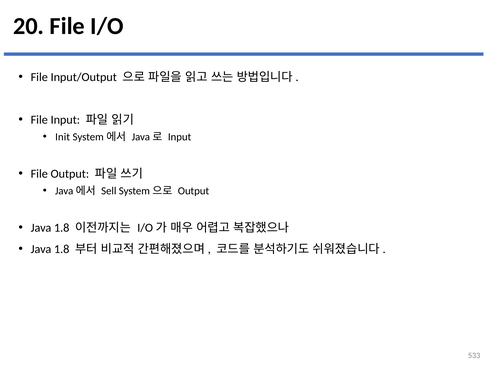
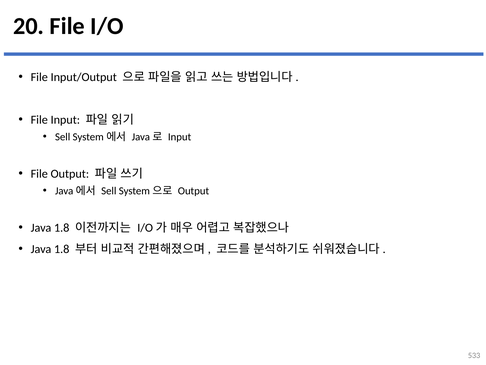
Init: Init -> Sell (63, 137)
